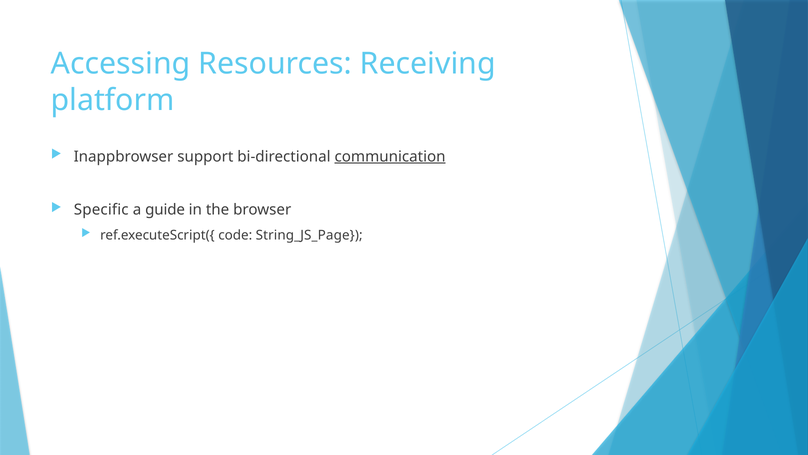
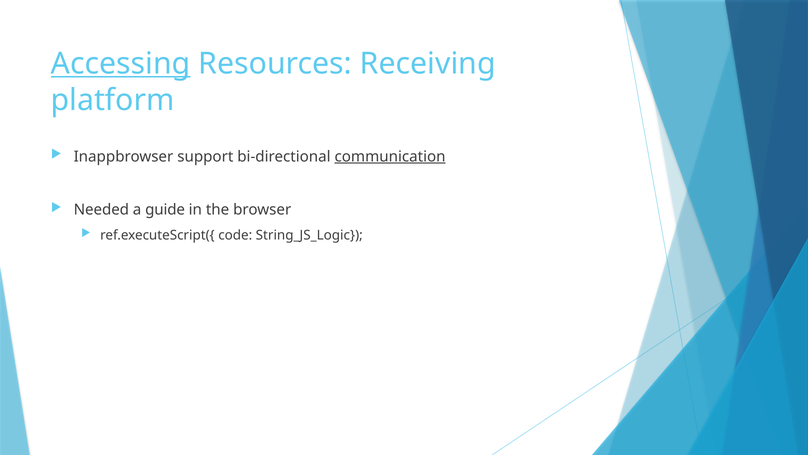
Accessing underline: none -> present (121, 64)
Specific: Specific -> Needed (101, 210)
String_JS_Page: String_JS_Page -> String_JS_Logic (309, 235)
